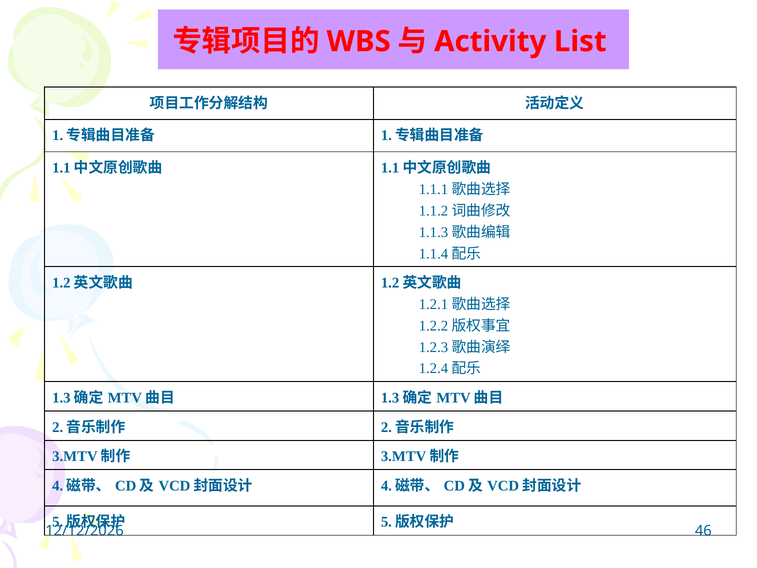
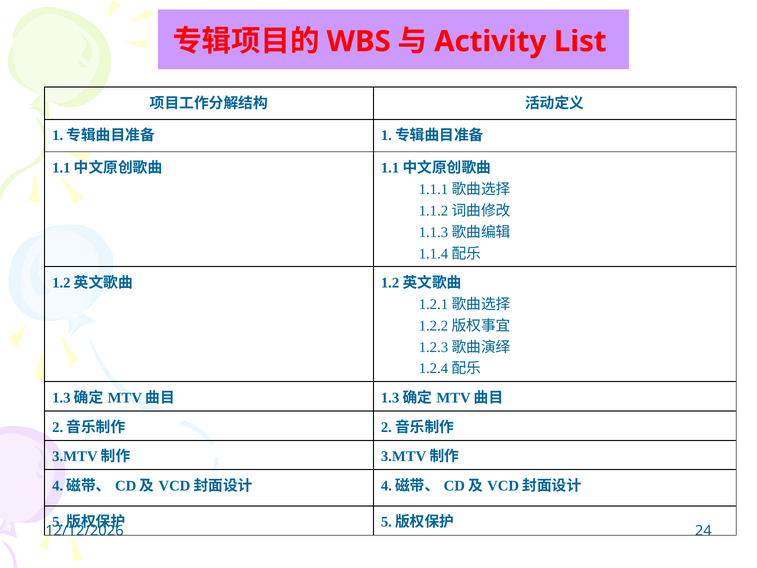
46: 46 -> 24 (703, 530)
